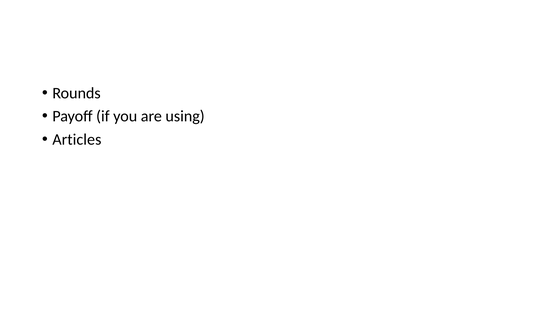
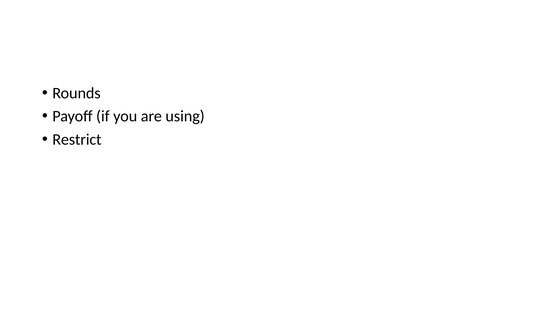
Articles: Articles -> Restrict (77, 139)
